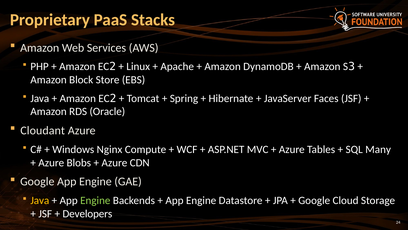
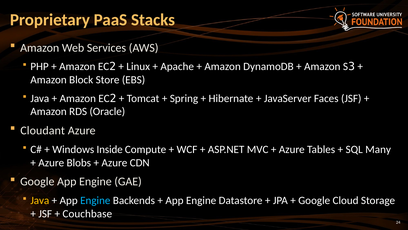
Nginx: Nginx -> Inside (110, 149)
Engine colour: light green -> light blue (95, 200)
Developers: Developers -> Couchbase (87, 213)
